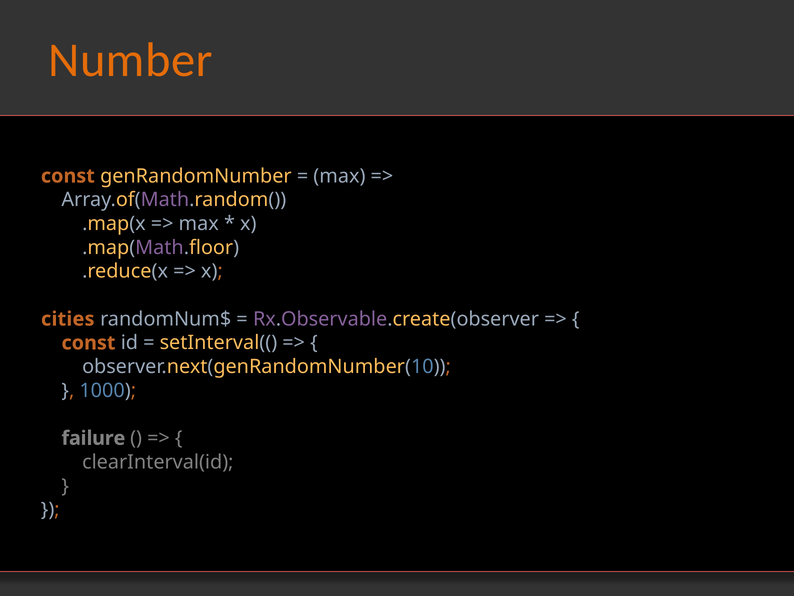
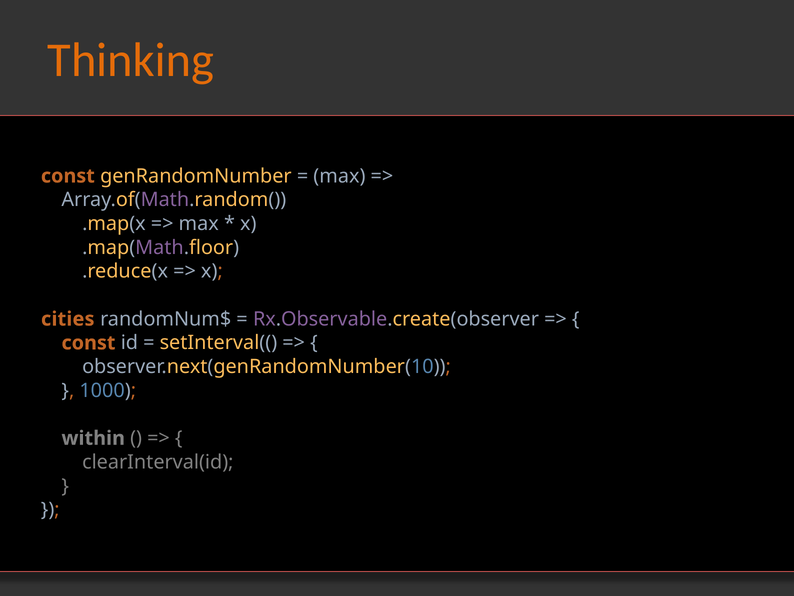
Number: Number -> Thinking (131, 60)
failure: failure -> within (93, 438)
